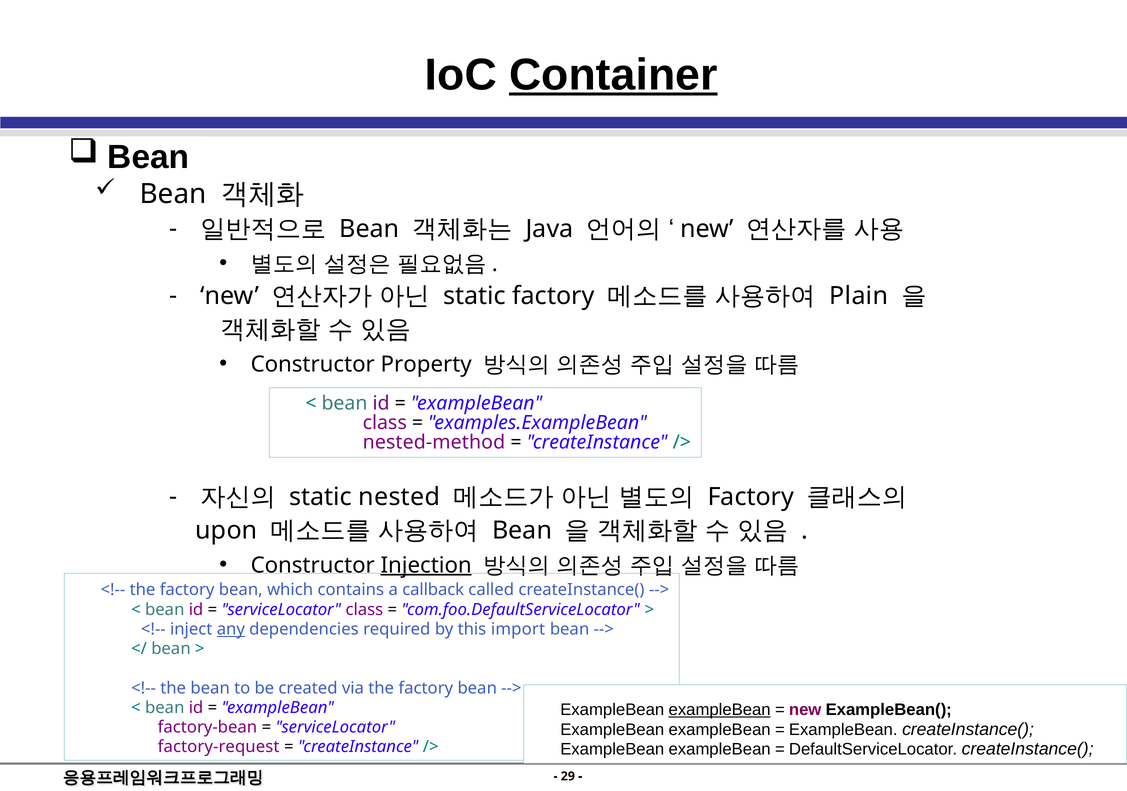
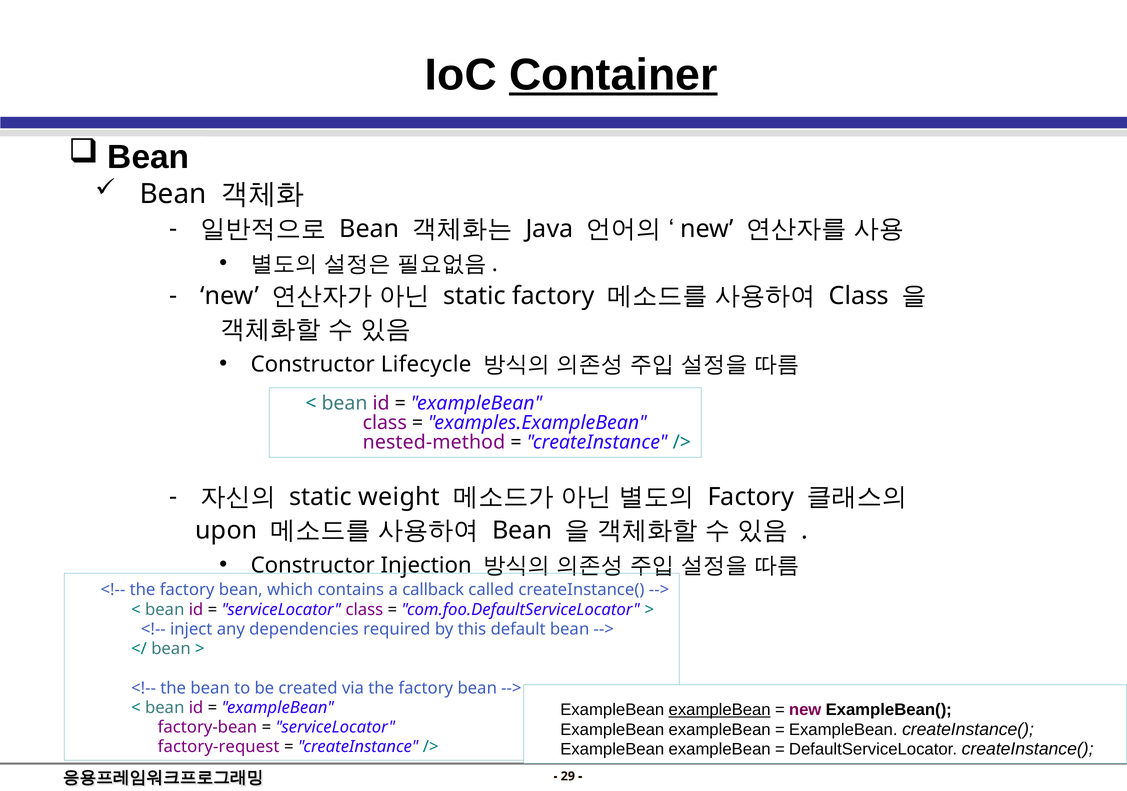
Plain: Plain -> Class (859, 296)
Property: Property -> Lifecycle (426, 364)
nested: nested -> weight (399, 497)
Injection underline: present -> none (426, 565)
any underline: present -> none (231, 629)
import: import -> default (518, 629)
